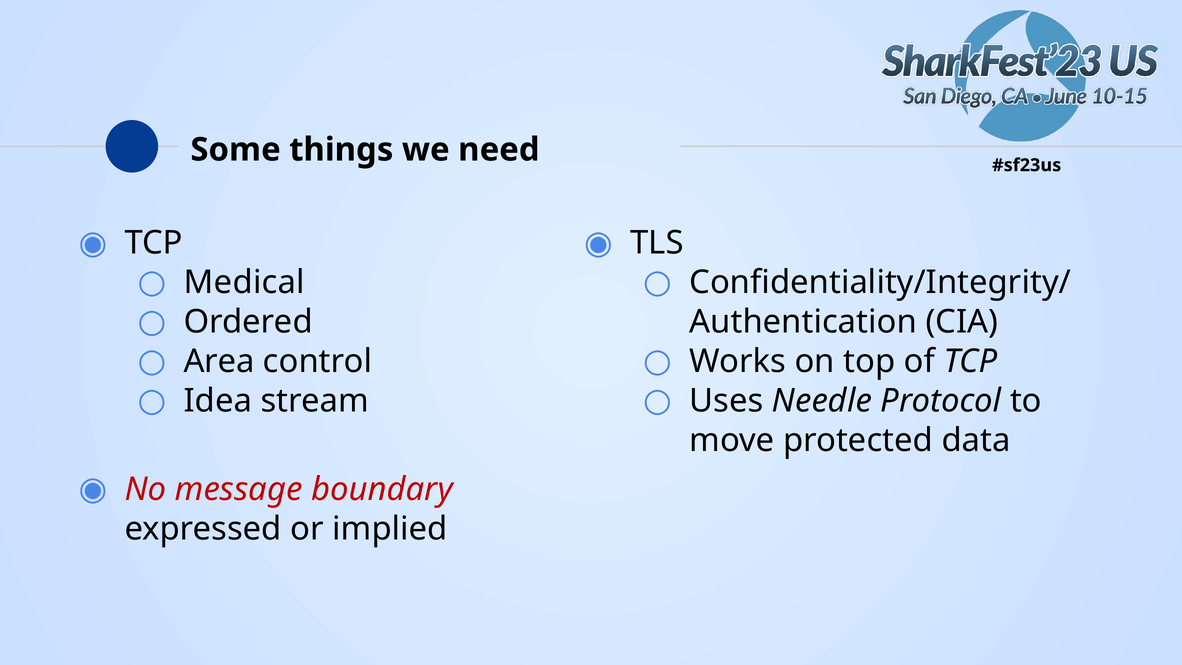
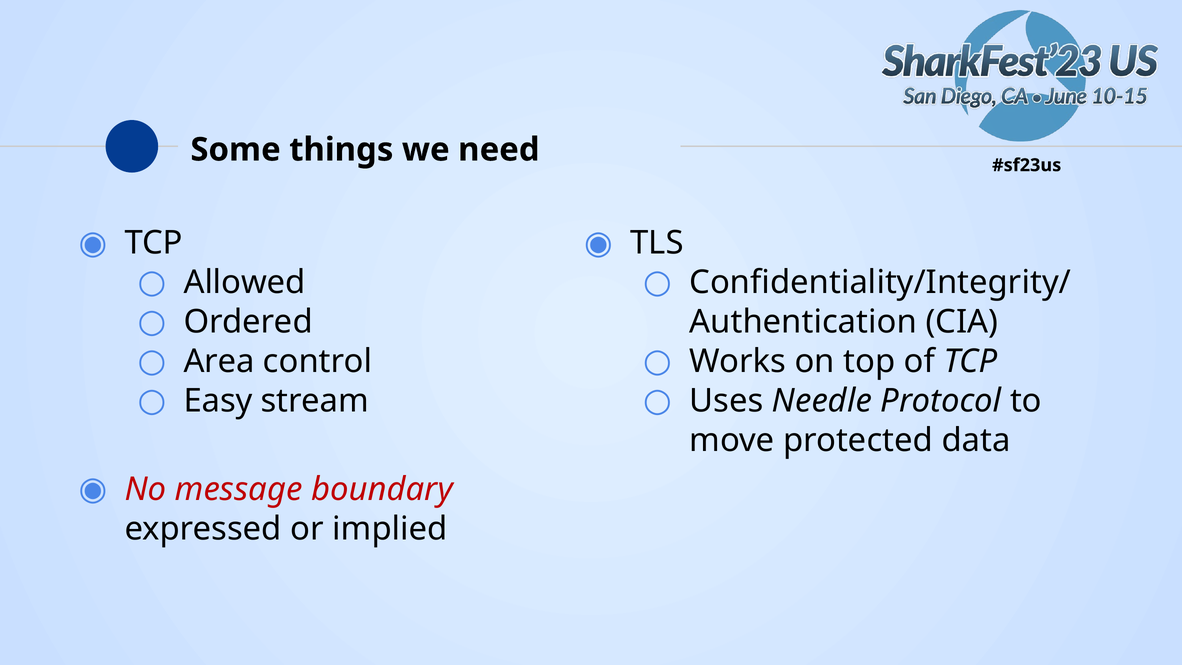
Medical: Medical -> Allowed (245, 282)
Idea: Idea -> Easy (218, 401)
